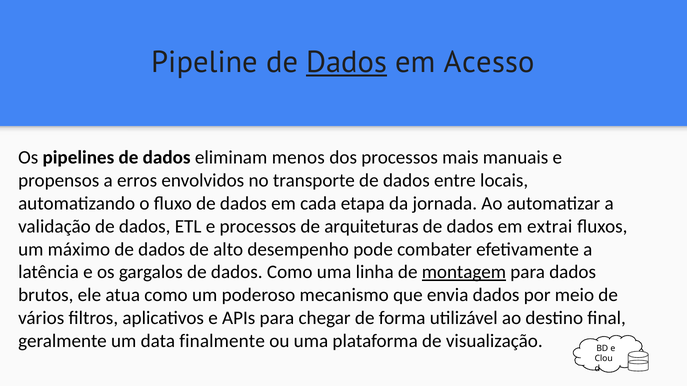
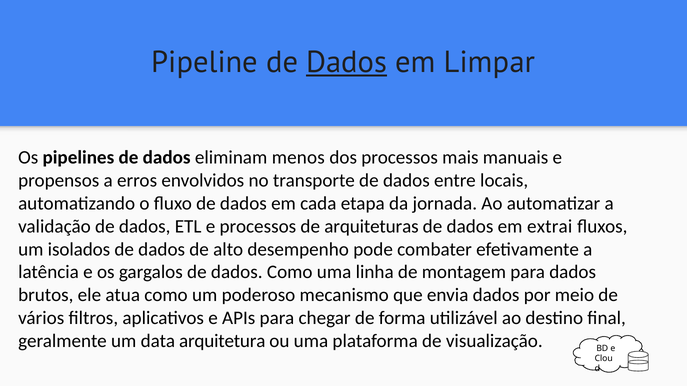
Acesso: Acesso -> Limpar (489, 62)
máximo: máximo -> isolados (79, 250)
montagem underline: present -> none (464, 272)
finalmente: finalmente -> arquitetura (222, 341)
